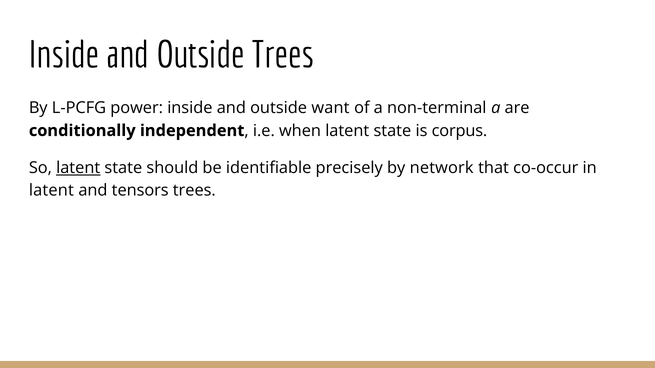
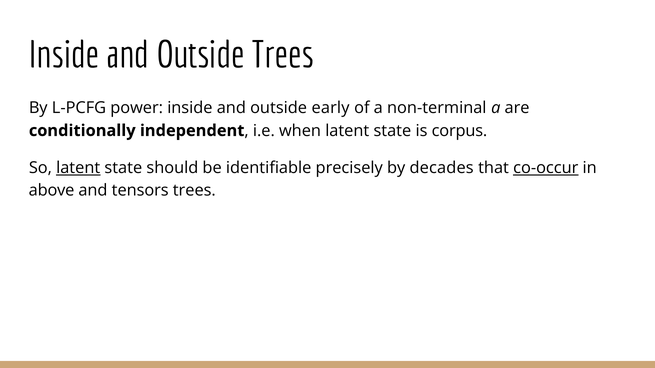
want: want -> early (330, 108)
network: network -> decades (442, 168)
co-occur underline: none -> present (546, 168)
latent: latent -> above (52, 191)
